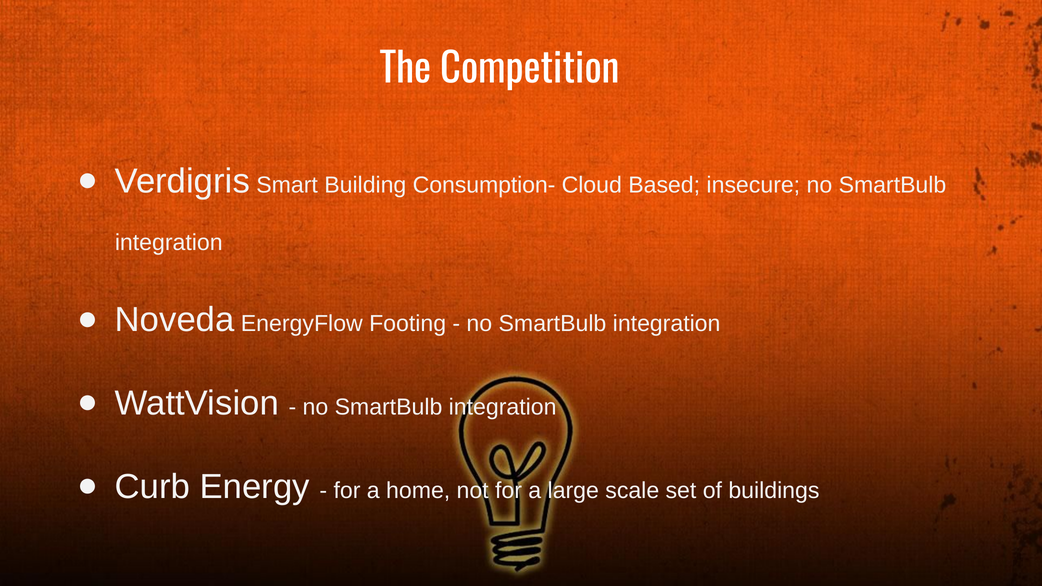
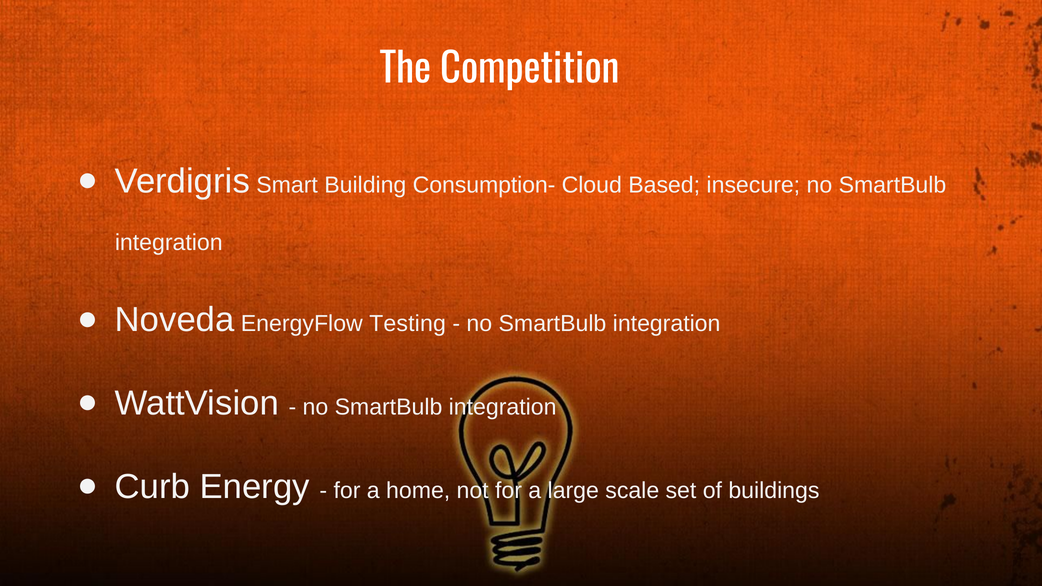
Footing: Footing -> Testing (408, 324)
